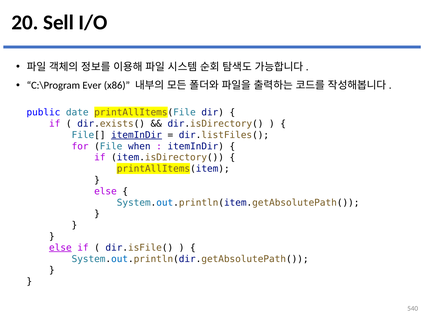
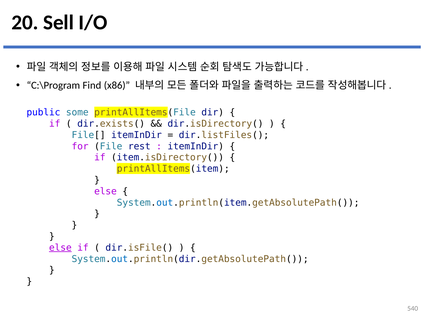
Ever: Ever -> Find (92, 86)
date: date -> some (77, 113)
itemInDir underline: present -> none (136, 135)
when: when -> rest (139, 146)
